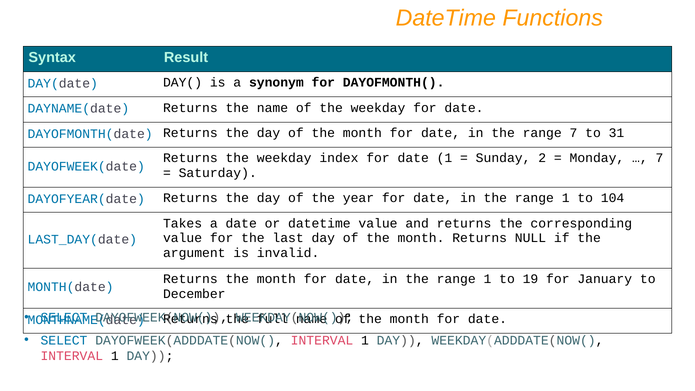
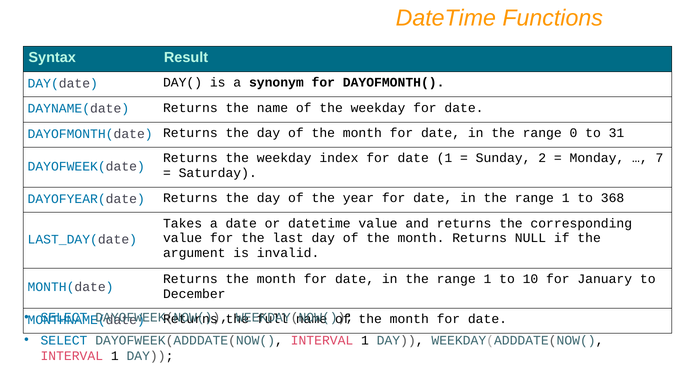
range 7: 7 -> 0 (573, 133)
104: 104 -> 368 (613, 198)
19: 19 -> 10 (530, 279)
